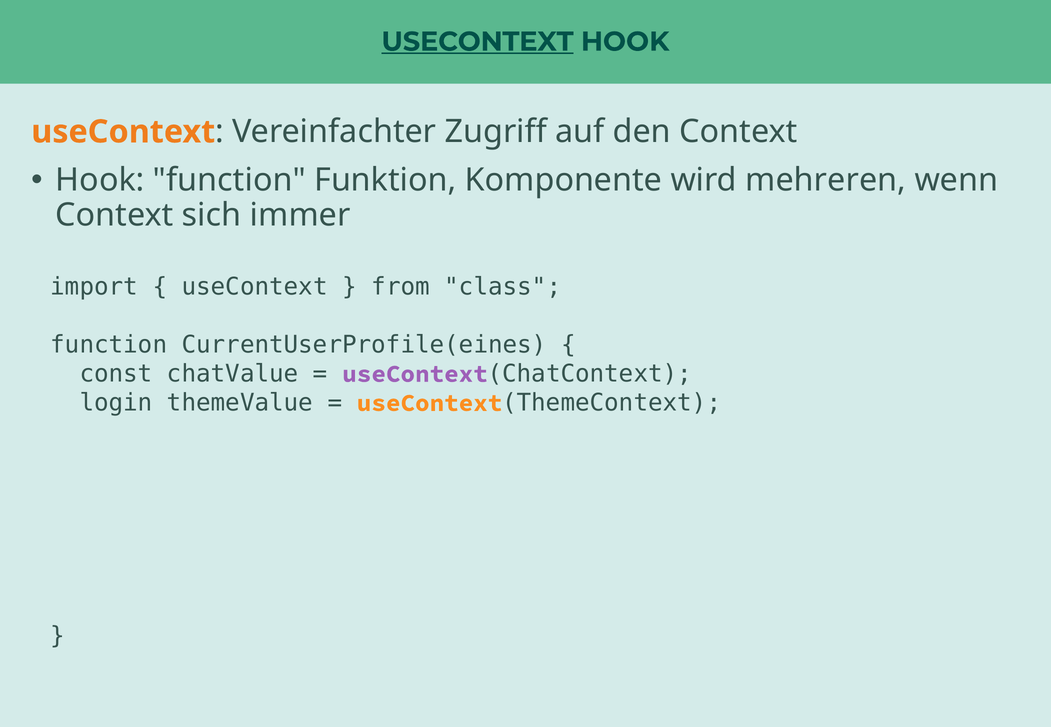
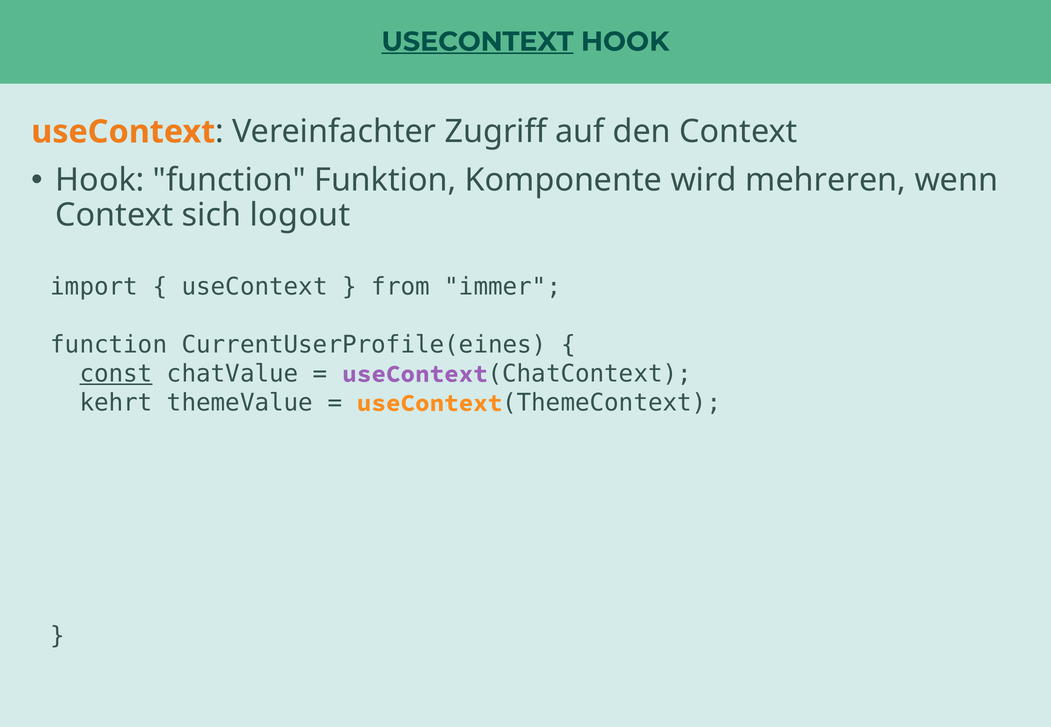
immer: immer -> logout (300, 215)
class: class -> immer (503, 287)
const underline: none -> present (116, 374)
login: login -> kehrt (116, 403)
